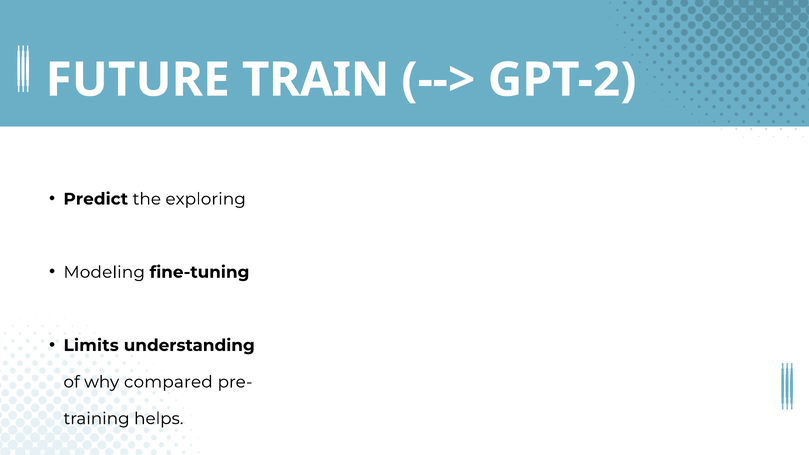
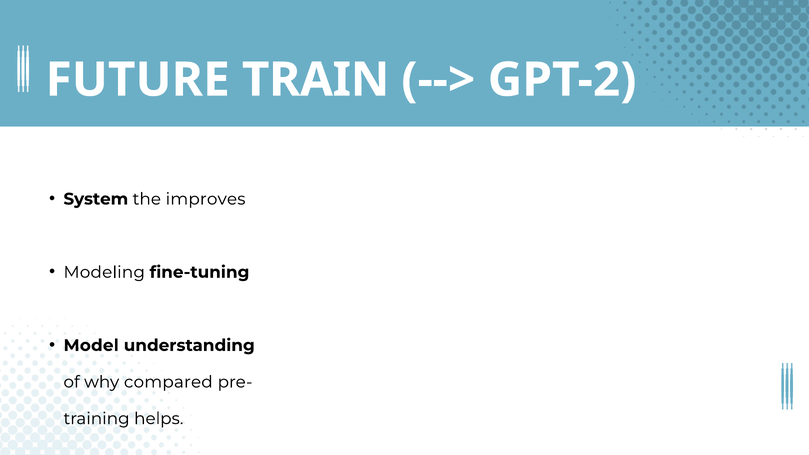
Predict: Predict -> System (96, 199)
exploring: exploring -> improves (206, 199)
Limits: Limits -> Model (91, 345)
